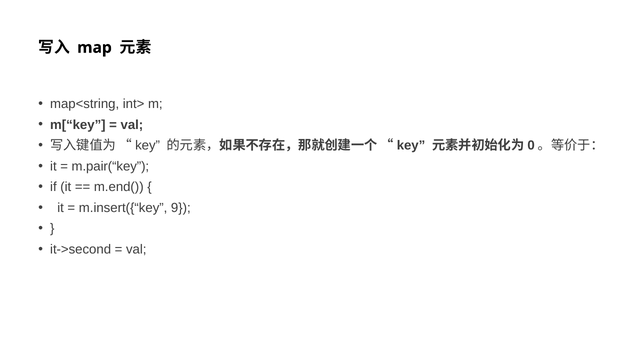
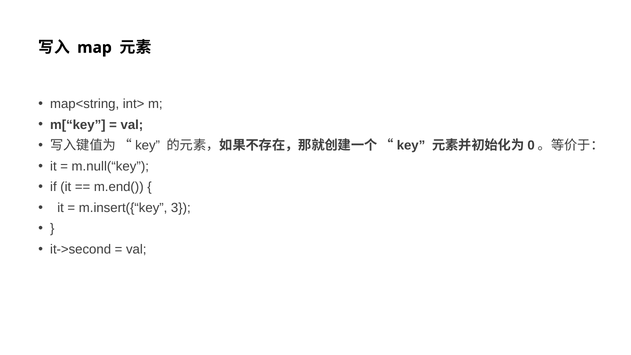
m.pair(“key: m.pair(“key -> m.null(“key (110, 166)
9: 9 -> 3 (181, 208)
